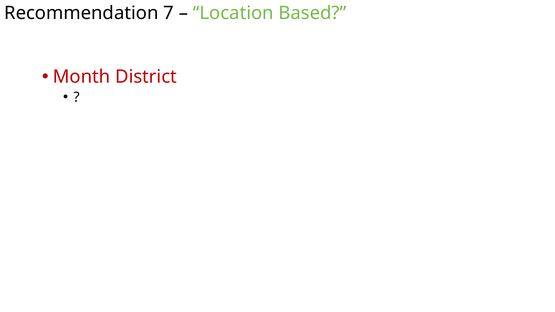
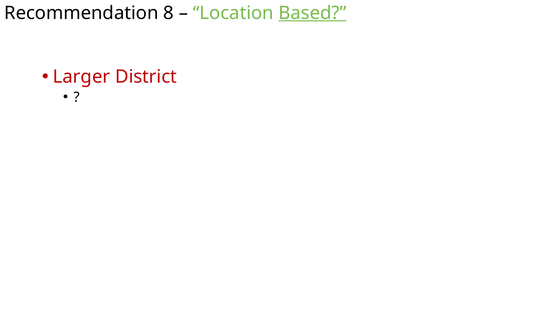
7: 7 -> 8 (169, 13)
Based underline: none -> present (312, 13)
Month: Month -> Larger (81, 77)
